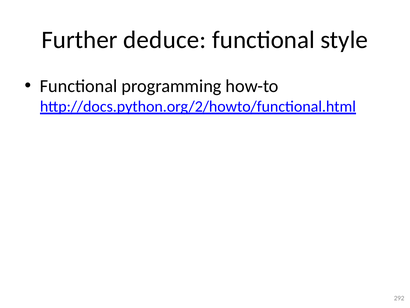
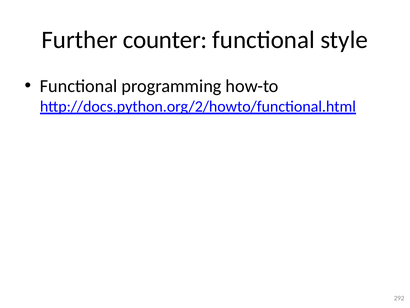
deduce: deduce -> counter (165, 40)
